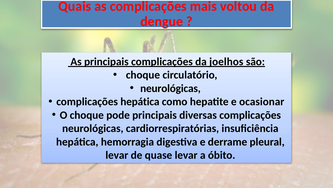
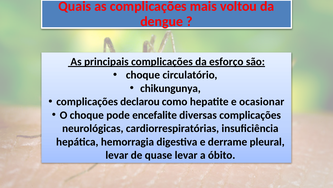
joelhos: joelhos -> esforço (226, 61)
neurológicas: neurológicas -> chikungunya (170, 88)
complicações hepática: hepática -> declarou (140, 101)
pode principais: principais -> encefalite (155, 115)
